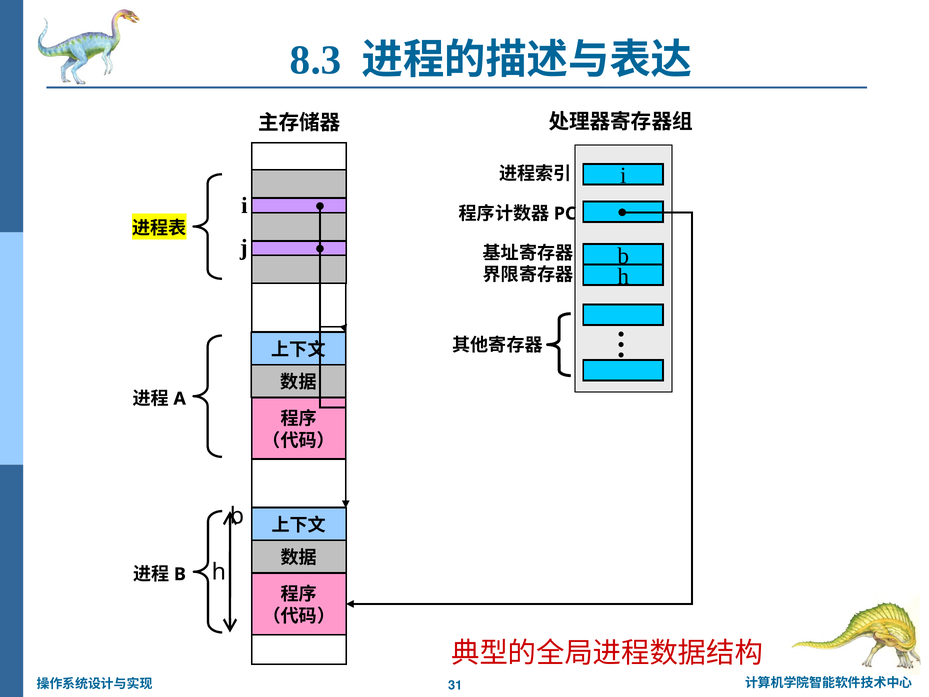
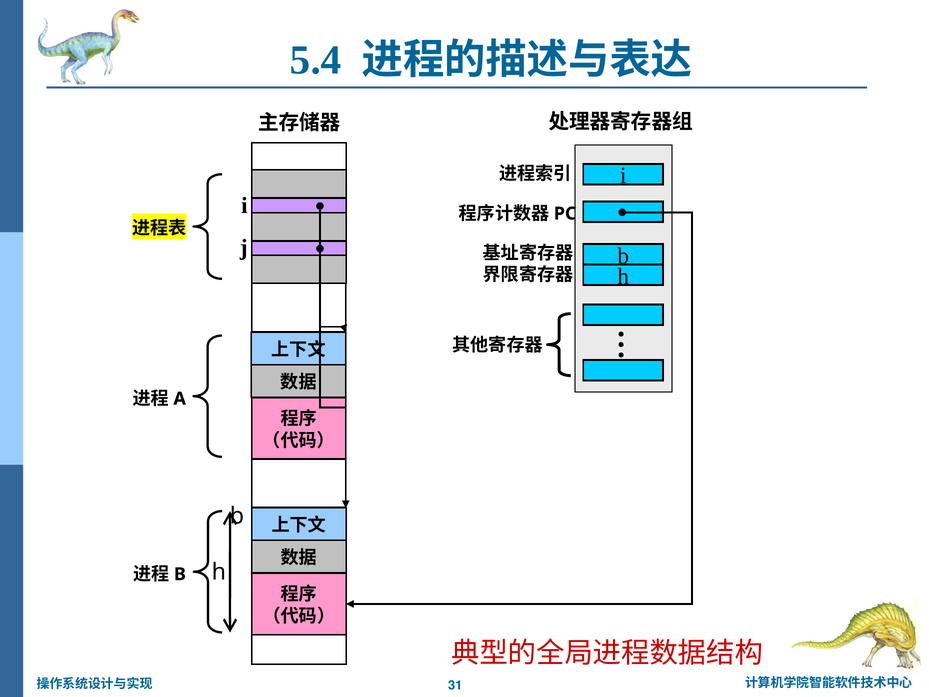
8.3: 8.3 -> 5.4 (316, 60)
